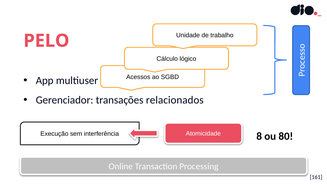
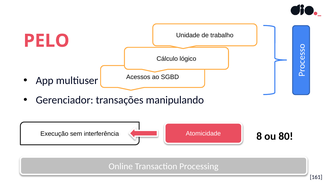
relacionados: relacionados -> manipulando (175, 100)
